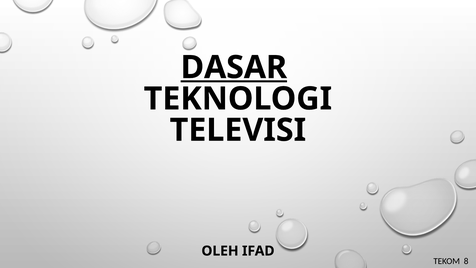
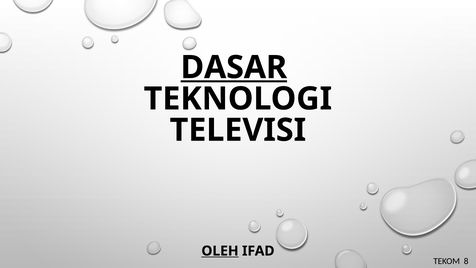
OLEH underline: none -> present (220, 251)
